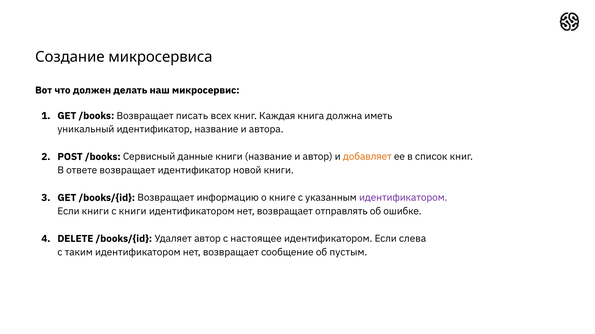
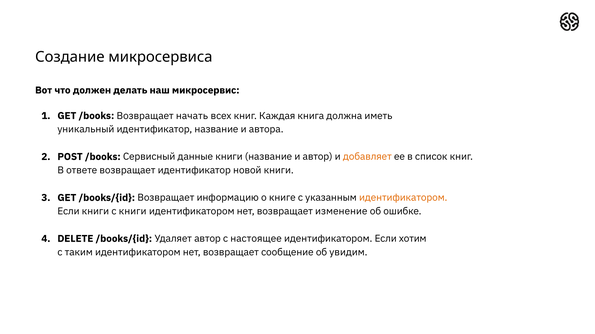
писать: писать -> начать (192, 116)
идентификатором colour: purple -> orange (403, 198)
отправлять: отправлять -> изменение (341, 212)
слева: слева -> хотим (413, 239)
пустым: пустым -> увидим (348, 253)
